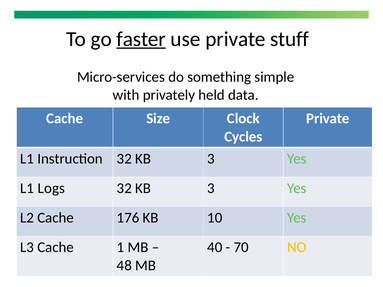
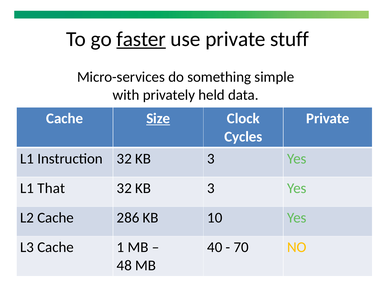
Size underline: none -> present (158, 119)
Logs: Logs -> That (51, 188)
176: 176 -> 286 (128, 218)
